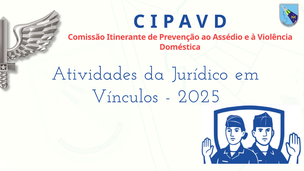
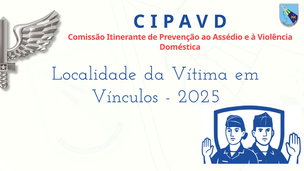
Atividades: Atividades -> Localidade (94, 74)
Jurídico: Jurídico -> Vítima (200, 74)
